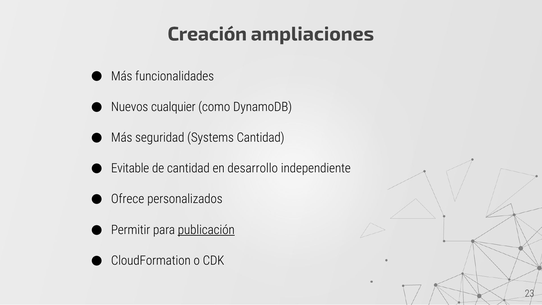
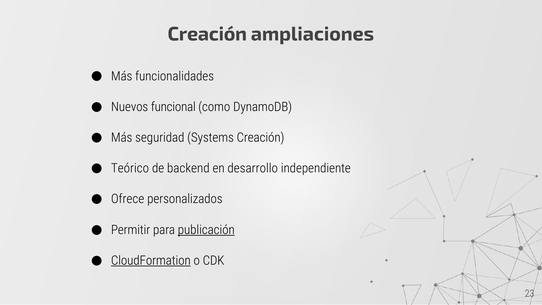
cualquier: cualquier -> funcional (173, 107)
Systems Cantidad: Cantidad -> Creación (261, 138)
Evitable: Evitable -> Teórico (130, 168)
de cantidad: cantidad -> backend (188, 168)
CloudFormation underline: none -> present (151, 260)
